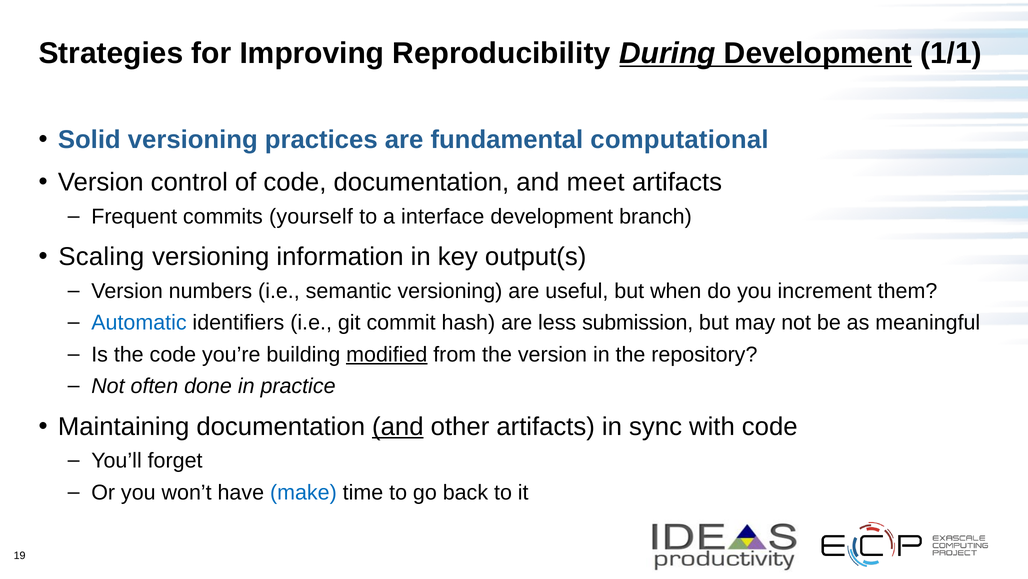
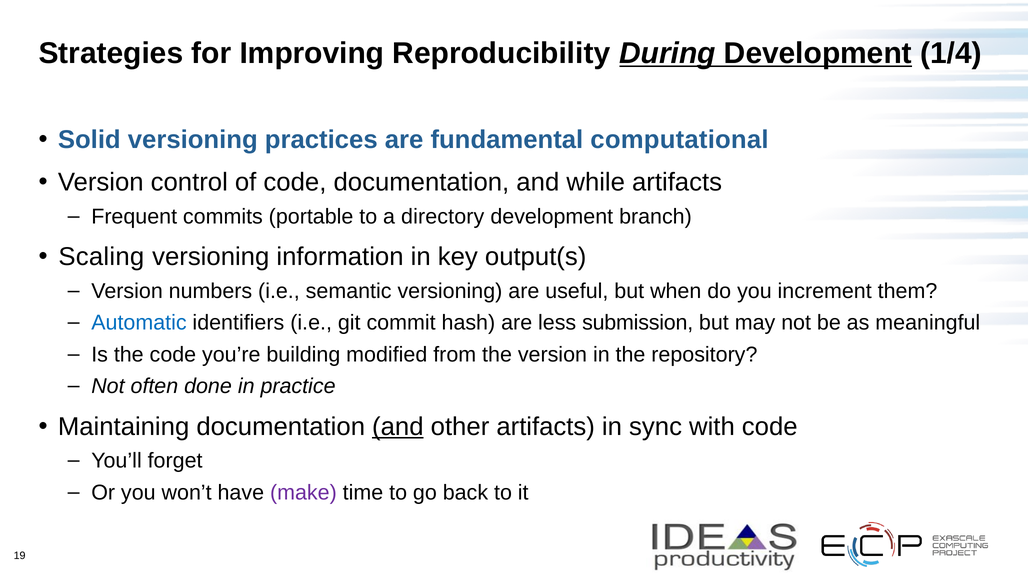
1/1: 1/1 -> 1/4 (951, 53)
meet: meet -> while (596, 182)
yourself: yourself -> portable (311, 216)
interface: interface -> directory (443, 216)
modified underline: present -> none (387, 354)
make colour: blue -> purple (303, 492)
